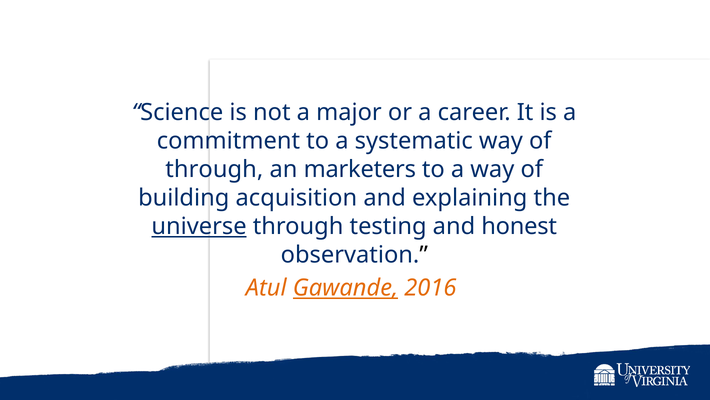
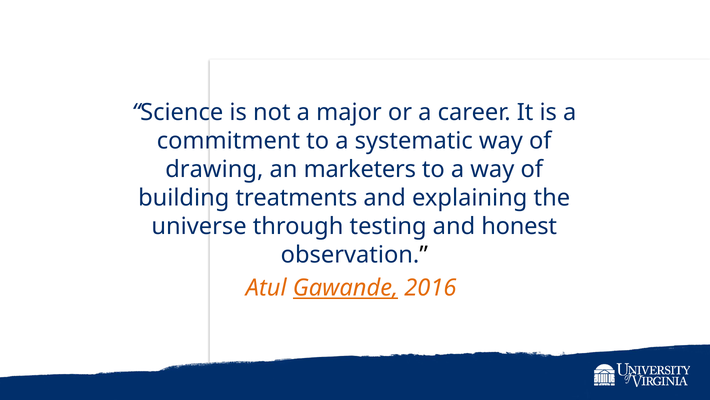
through: through -> drawing (214, 169)
acquisition: acquisition -> treatments (296, 198)
universe underline: present -> none (199, 226)
